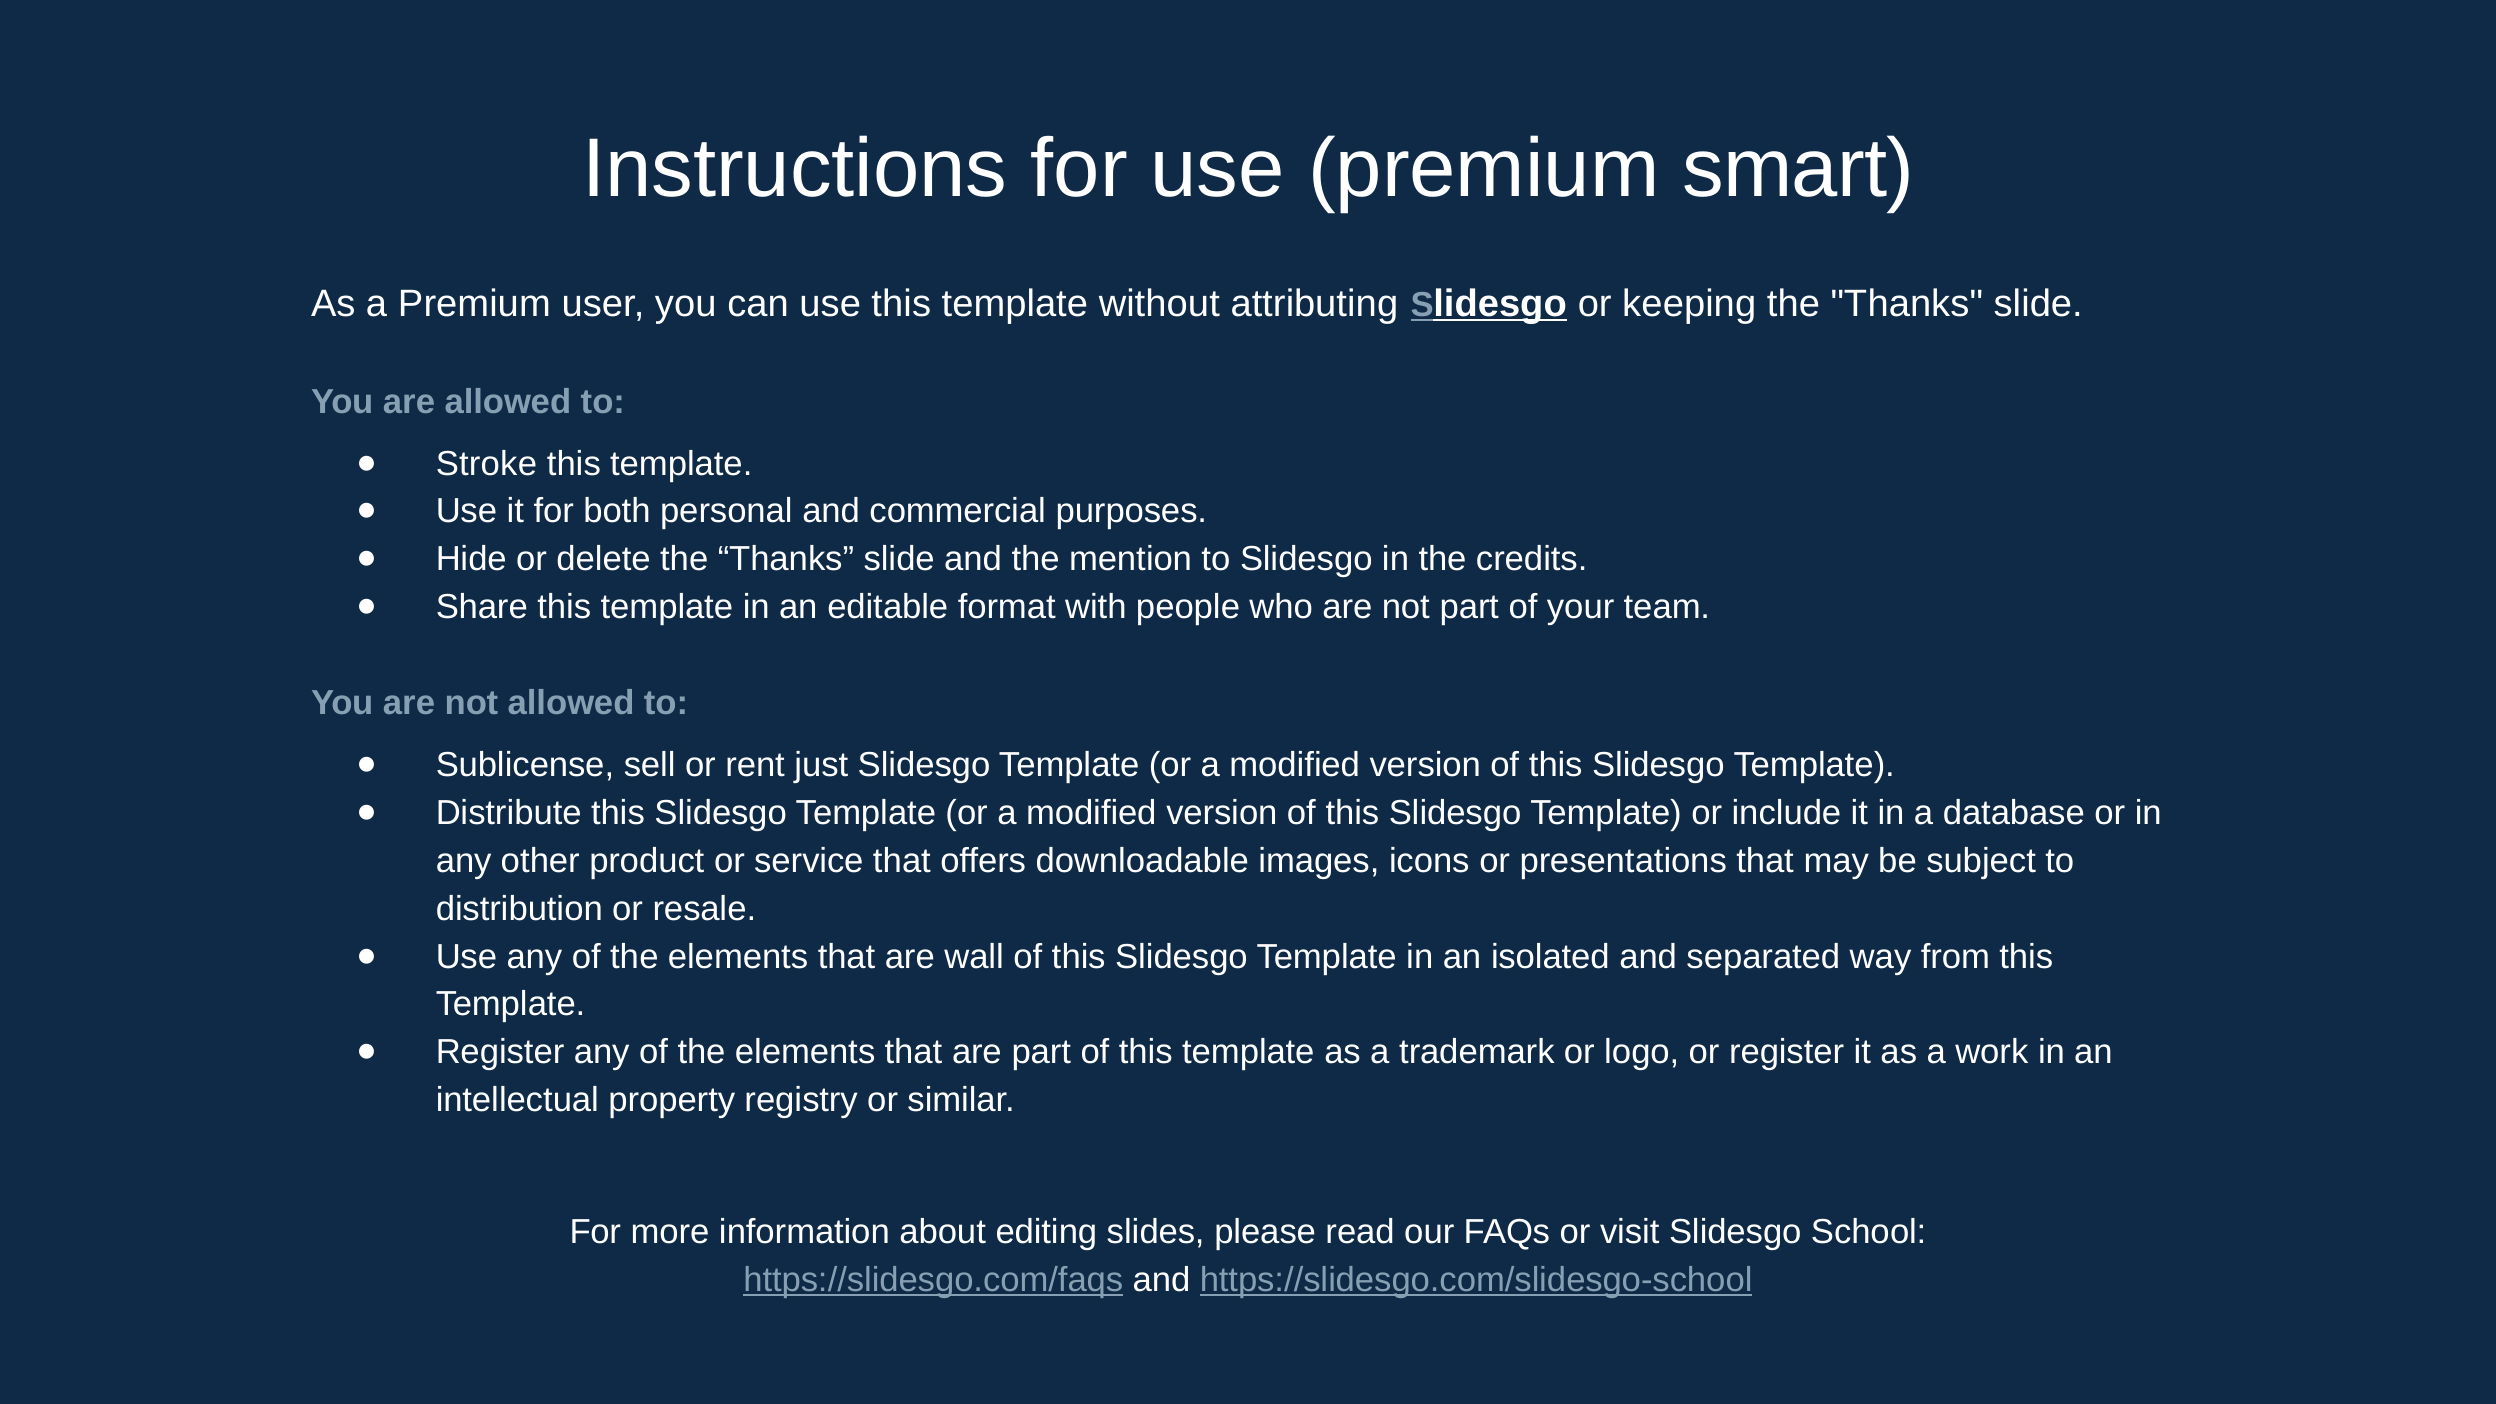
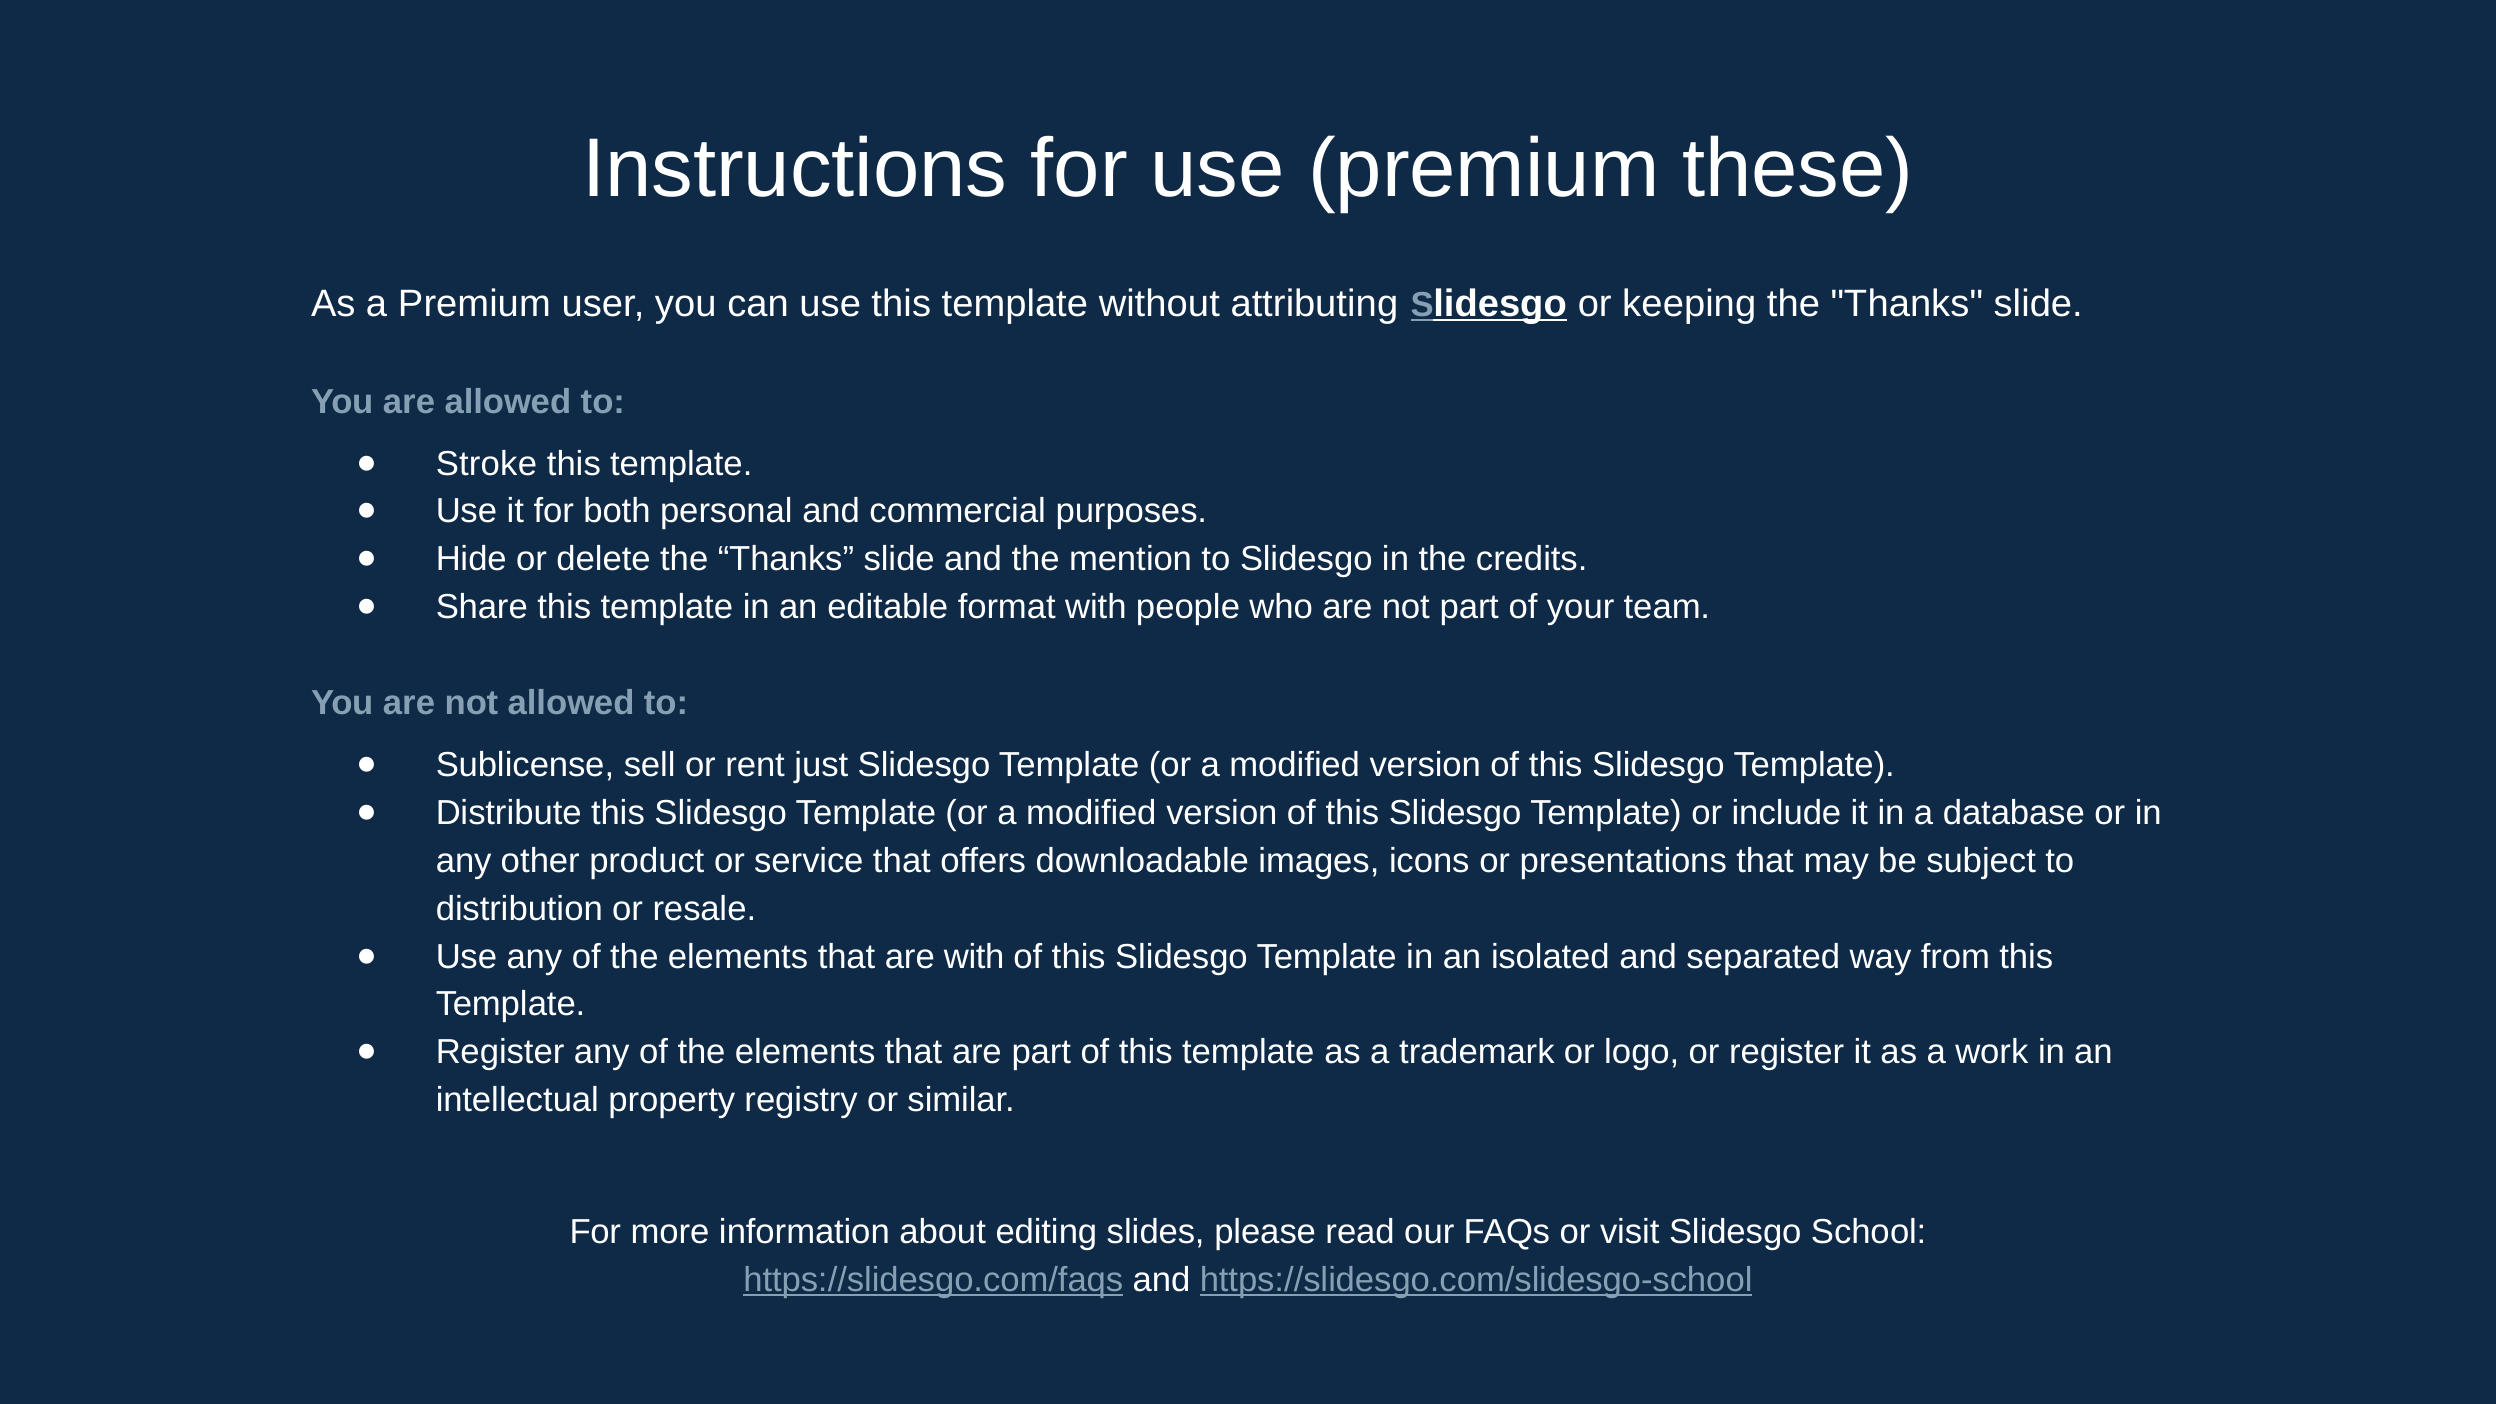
smart: smart -> these (1798, 169)
are wall: wall -> with (974, 957)
